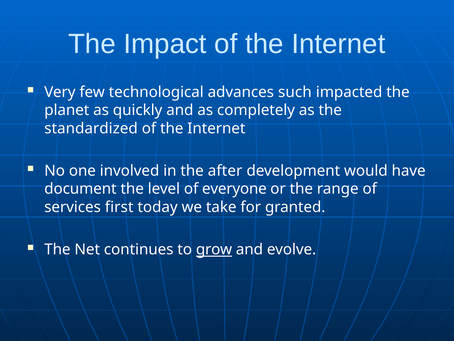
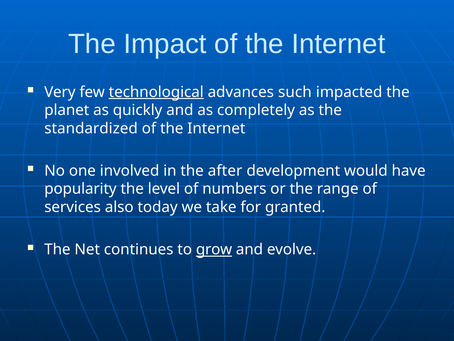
technological underline: none -> present (156, 92)
document: document -> popularity (80, 189)
everyone: everyone -> numbers (234, 189)
first: first -> also (119, 207)
